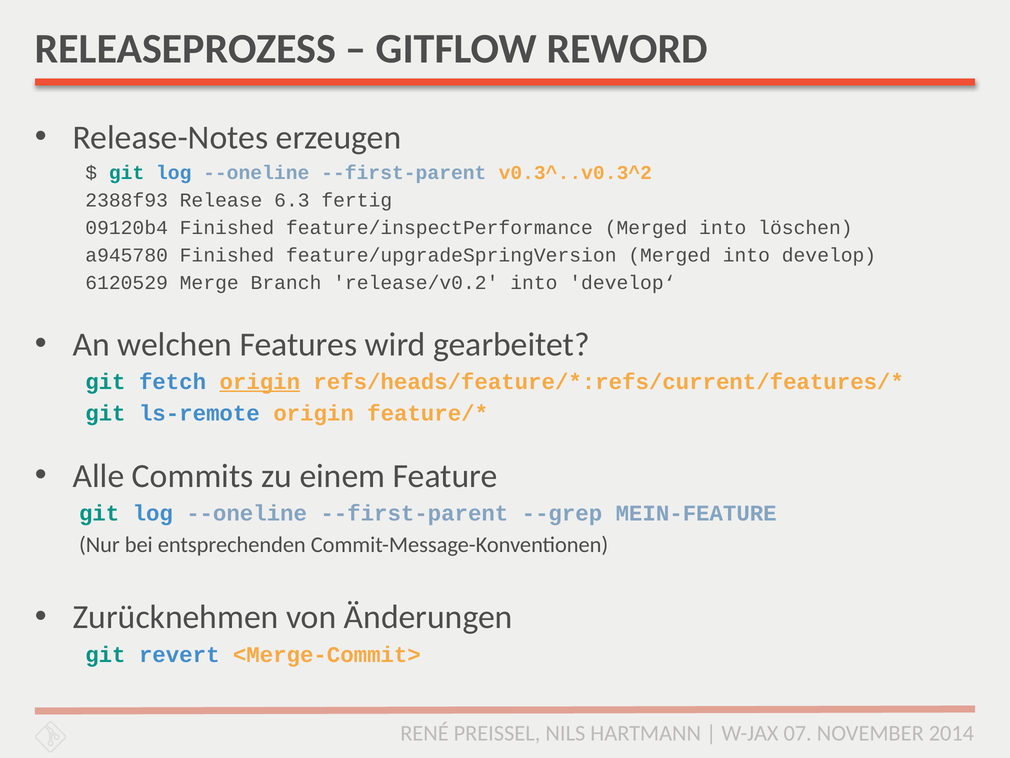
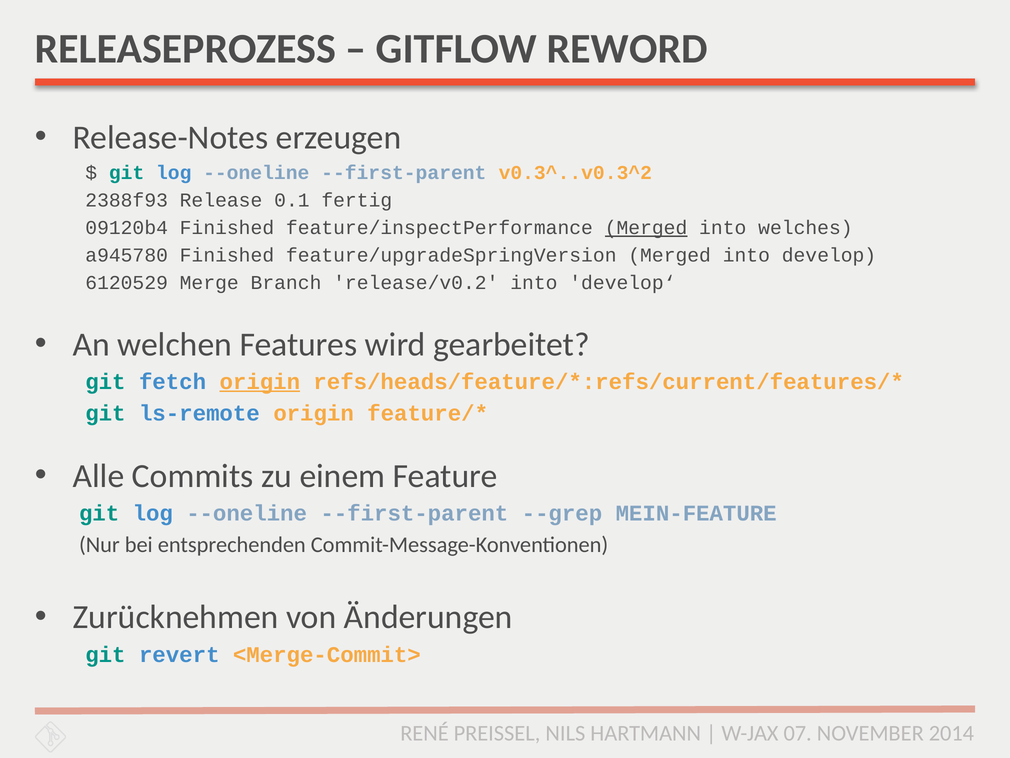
6.3: 6.3 -> 0.1 (292, 200)
Merged underline: none -> present (646, 228)
löschen: löschen -> welches (805, 228)
